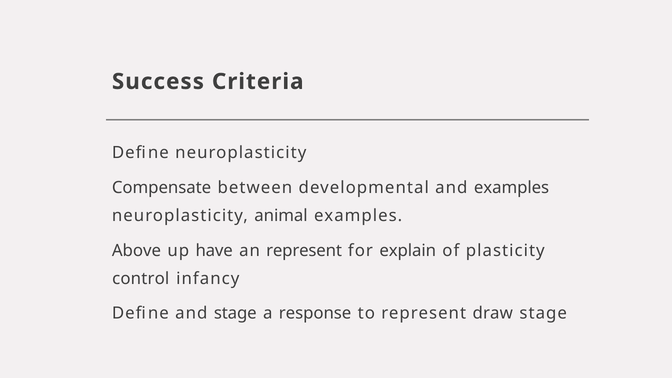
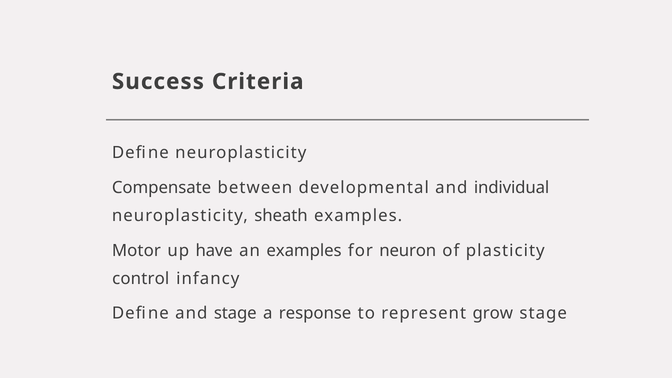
and examples: examples -> individual (512, 188)
animal: animal -> sheath (281, 216)
Above: Above -> Motor (136, 250)
an represent: represent -> examples (304, 250)
explain: explain -> neuron (408, 250)
draw: draw -> grow (493, 313)
